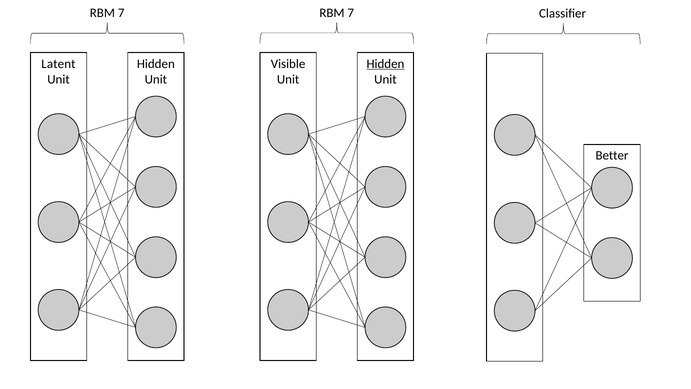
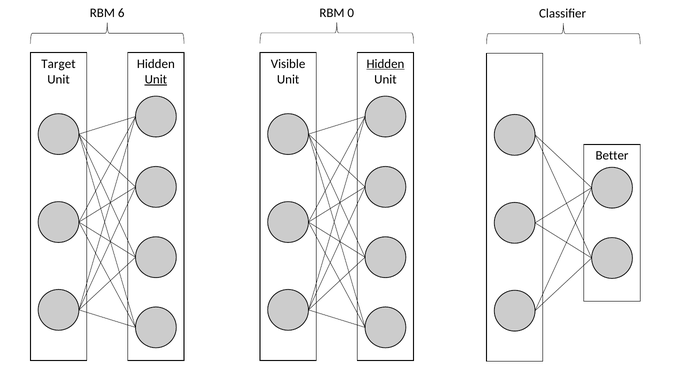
7: 7 -> 6 (121, 13)
7: 7 -> 0 (351, 13)
Latent: Latent -> Target (58, 64)
Unit underline: none -> present (156, 79)
